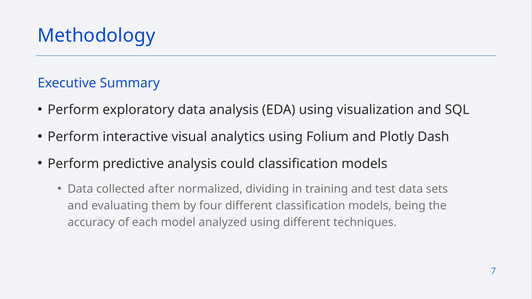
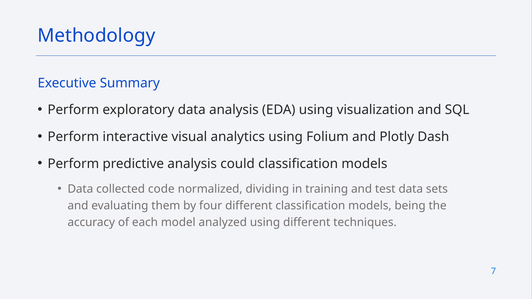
after: after -> code (161, 189)
